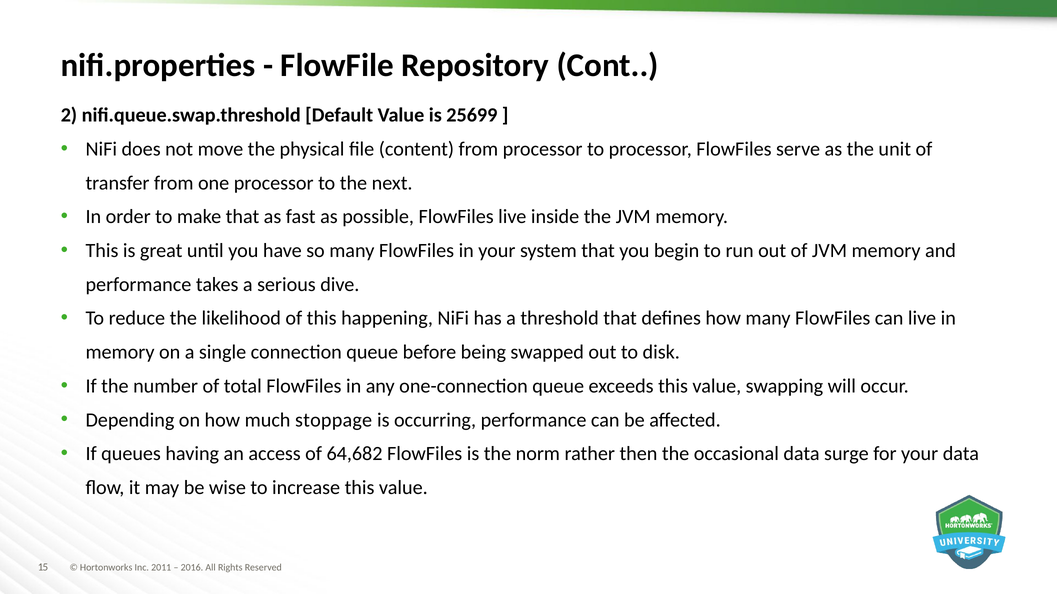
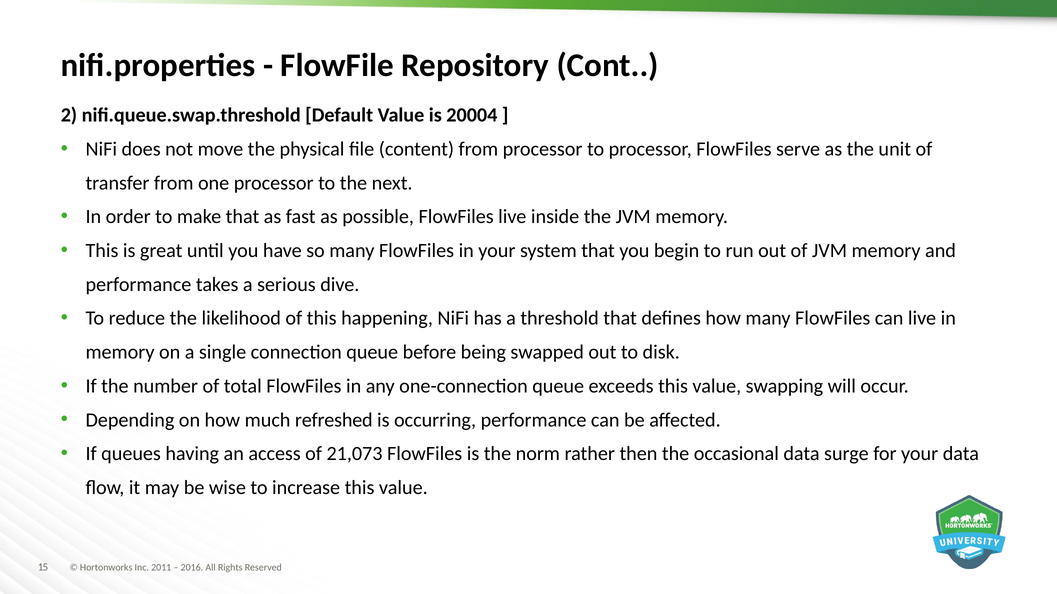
25699: 25699 -> 20004 (472, 115)
stoppage: stoppage -> refreshed (334, 420)
64,682: 64,682 -> 21,073 (355, 454)
